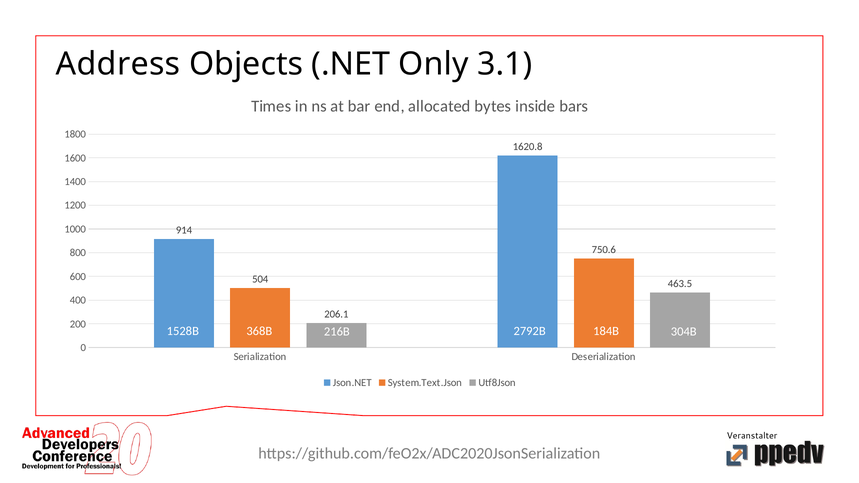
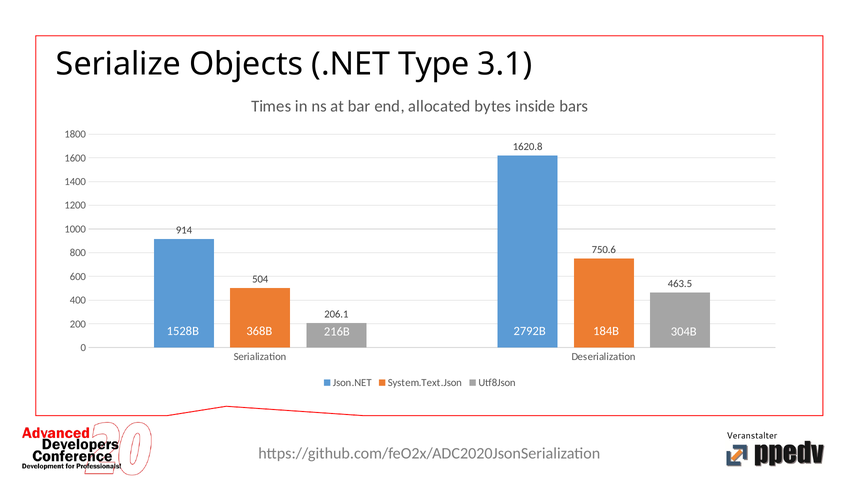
Address: Address -> Serialize (118, 64)
Only: Only -> Type (434, 64)
